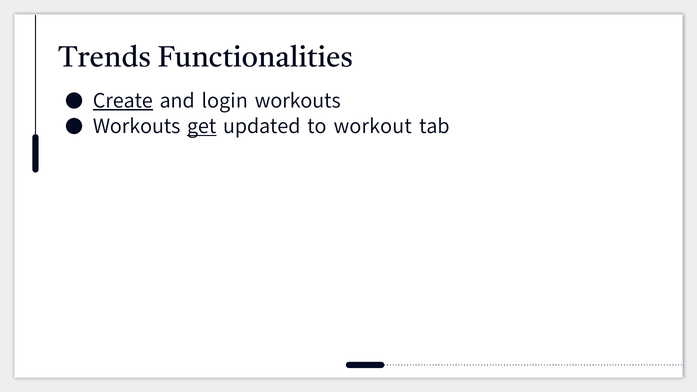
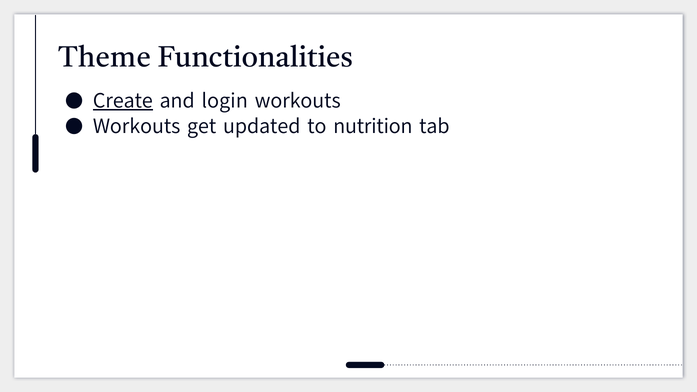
Trends: Trends -> Theme (105, 57)
get underline: present -> none (202, 126)
workout: workout -> nutrition (373, 126)
